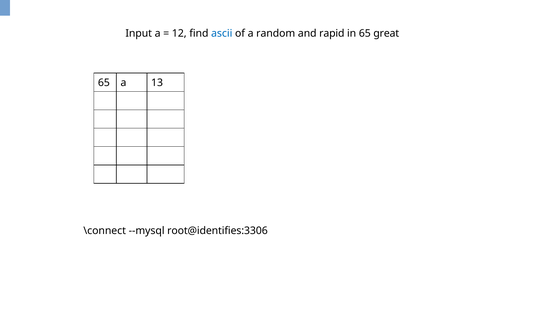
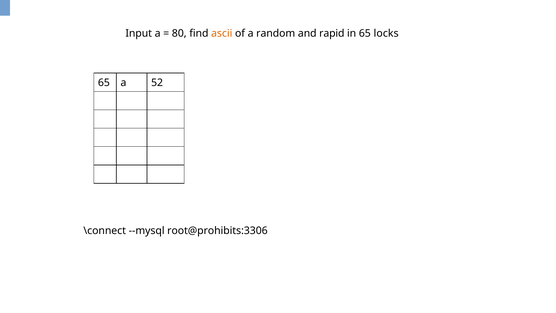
12: 12 -> 80 (179, 33)
ascii colour: blue -> orange (222, 33)
great: great -> locks (386, 33)
13: 13 -> 52 (157, 83)
root@identifies:3306: root@identifies:3306 -> root@prohibits:3306 (217, 231)
